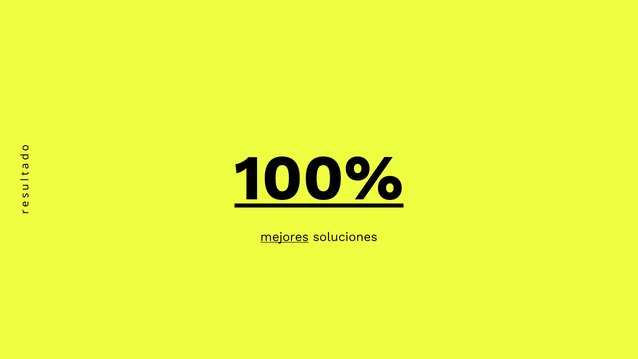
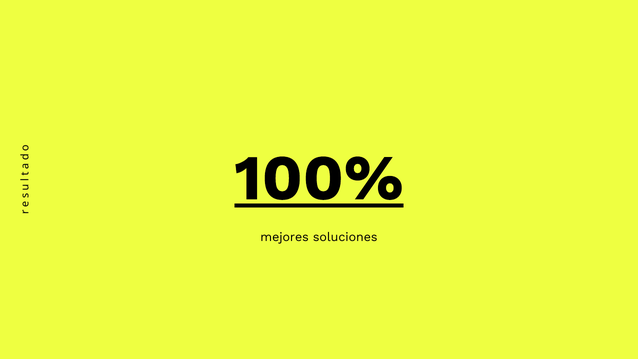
mejores underline: present -> none (285, 237)
